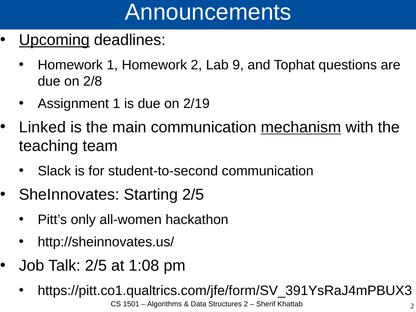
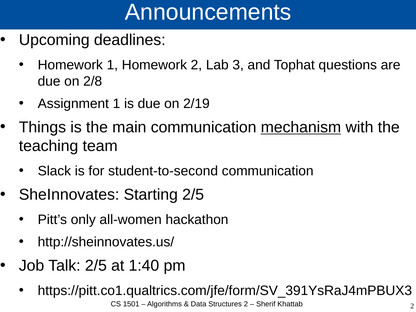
Upcoming underline: present -> none (54, 40)
9: 9 -> 3 (238, 65)
Linked: Linked -> Things (42, 127)
1:08: 1:08 -> 1:40 (144, 266)
